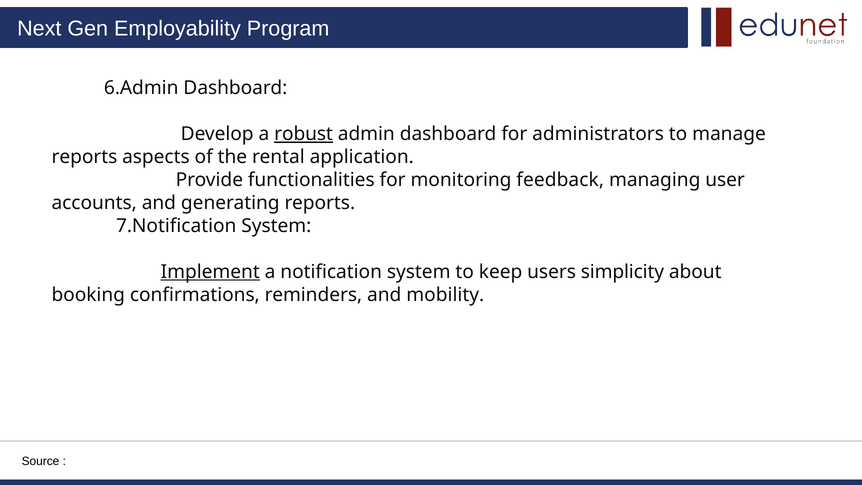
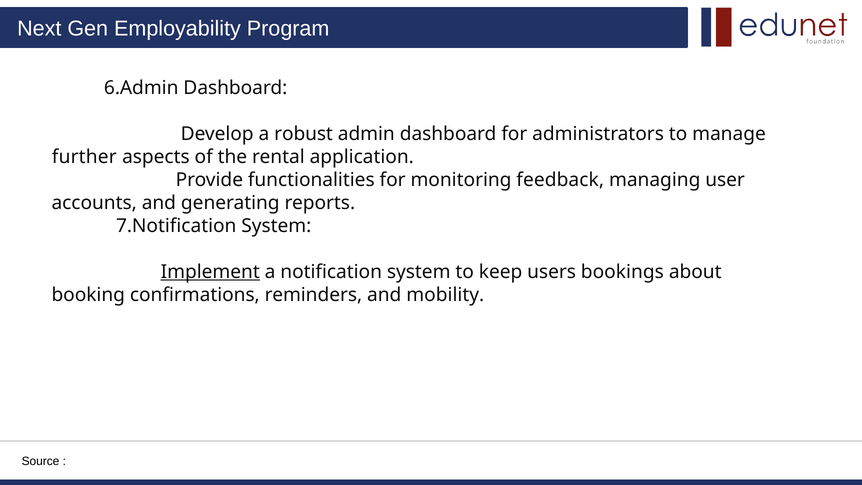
robust underline: present -> none (304, 134)
reports: reports -> further (84, 157)
simplicity: simplicity -> bookings (622, 272)
